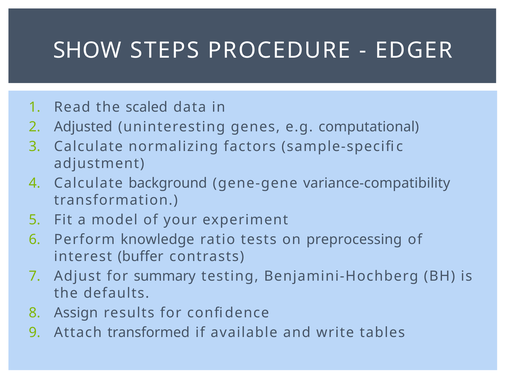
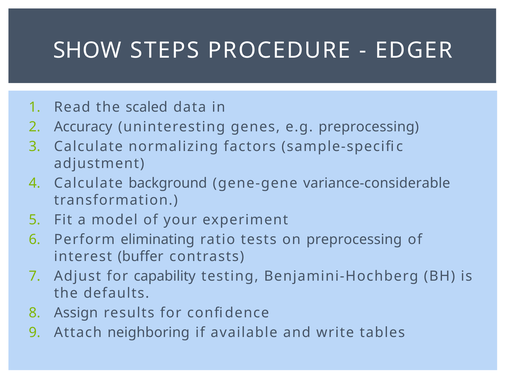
Adjusted: Adjusted -> Accuracy (83, 127)
e.g computational: computational -> preprocessing (369, 127)
variance-compatibility: variance-compatibility -> variance-considerable (377, 183)
knowledge: knowledge -> eliminating (158, 239)
summary: summary -> capability (165, 276)
transformed: transformed -> neighboring (149, 332)
